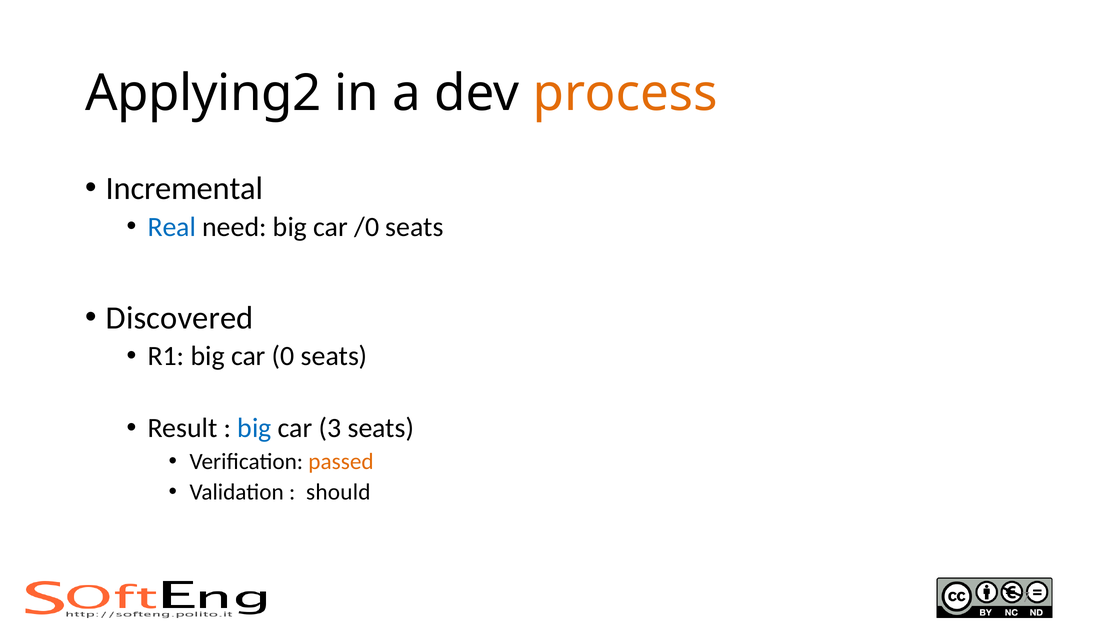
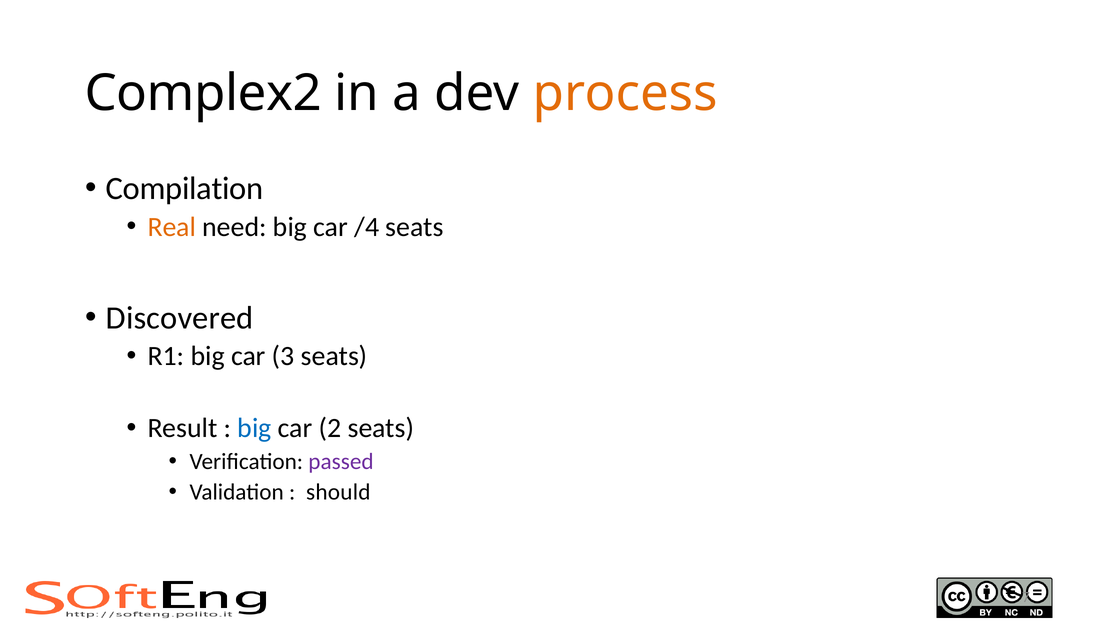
Applying2: Applying2 -> Complex2 (203, 94)
Incremental: Incremental -> Compilation (185, 189)
Real colour: blue -> orange (172, 227)
/0: /0 -> /4 (367, 227)
0: 0 -> 3 (283, 356)
3: 3 -> 2 (330, 428)
passed colour: orange -> purple (341, 462)
